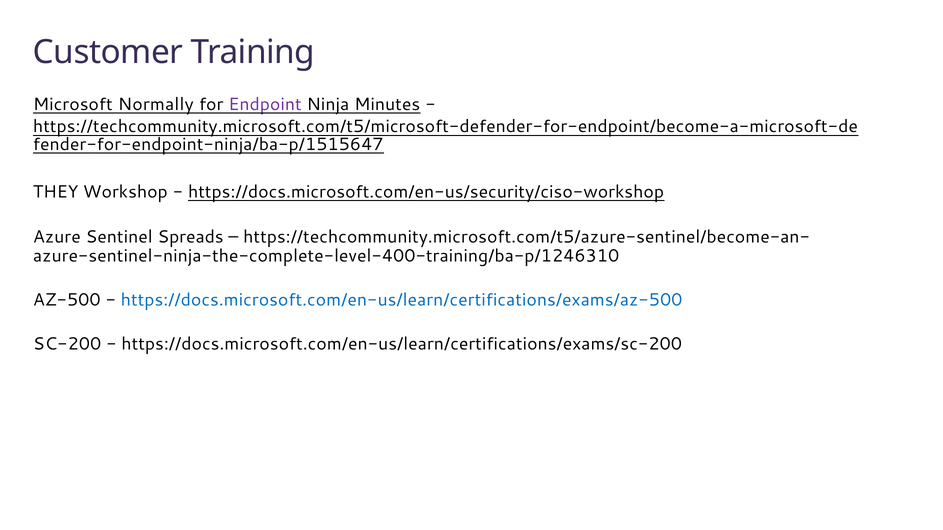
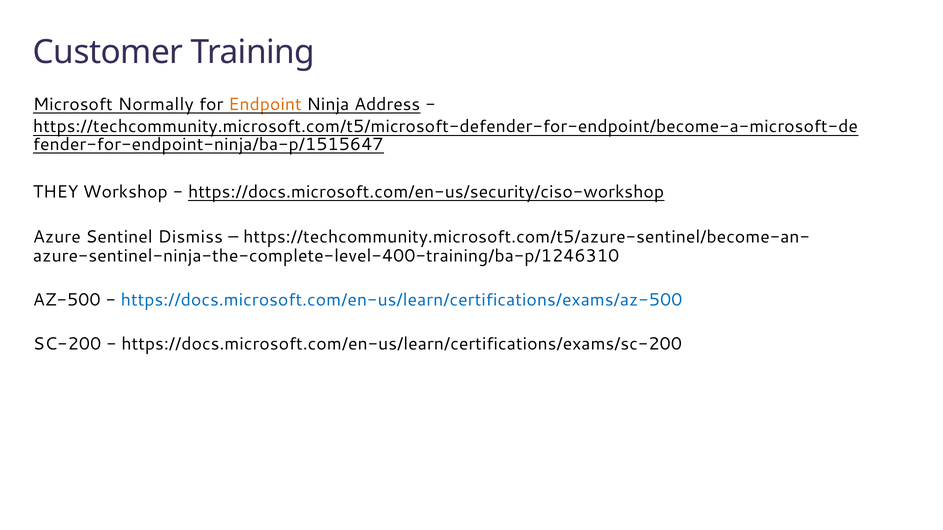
Endpoint colour: purple -> orange (265, 104)
Minutes: Minutes -> Address (387, 104)
Spreads: Spreads -> Dismiss (190, 237)
